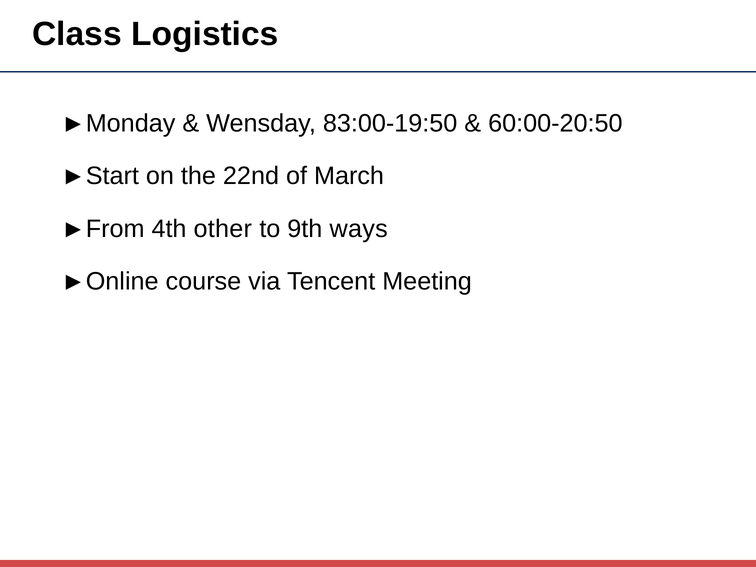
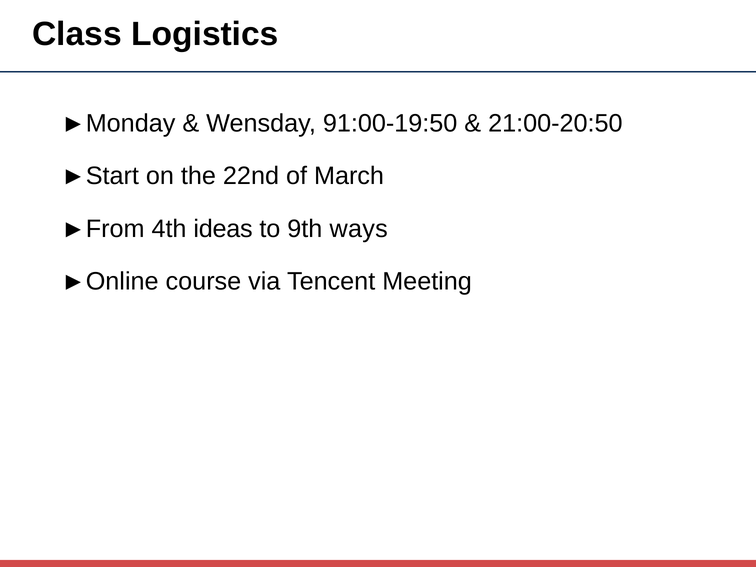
83:00-19:50: 83:00-19:50 -> 91:00-19:50 (390, 124)
60:00-20:50: 60:00-20:50 -> 21:00-20:50 (555, 124)
other: other -> ideas (223, 229)
